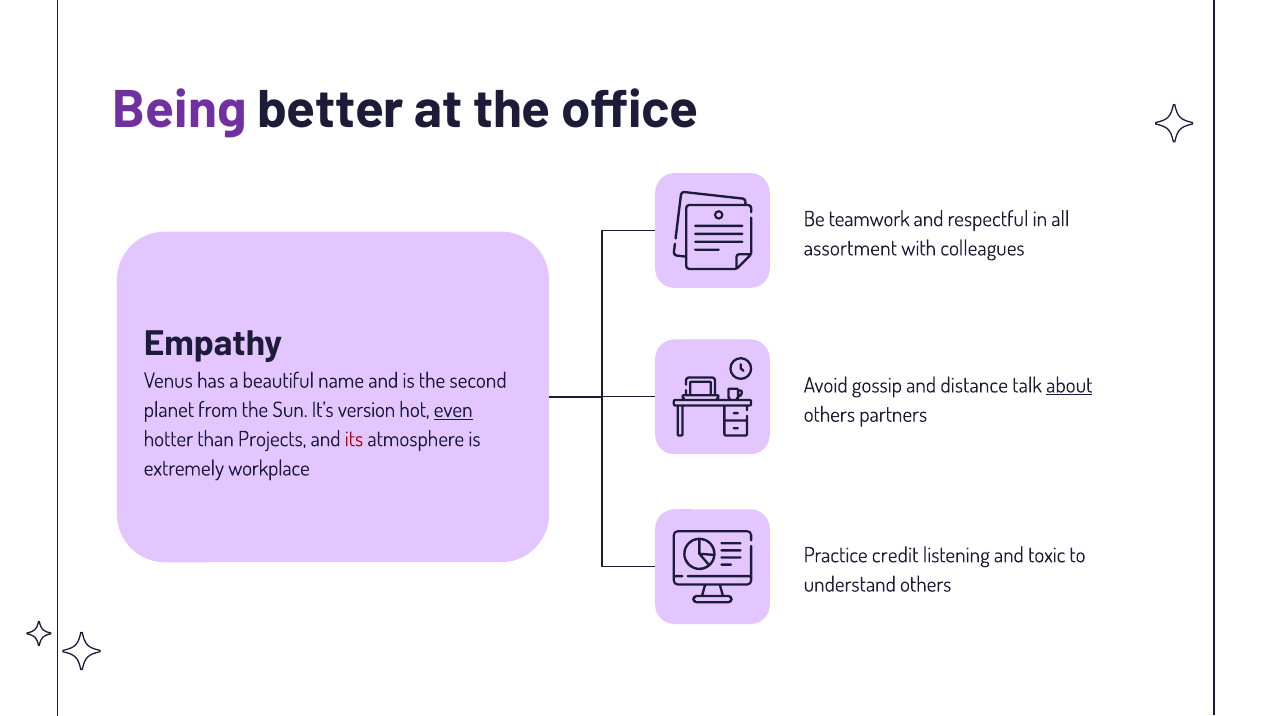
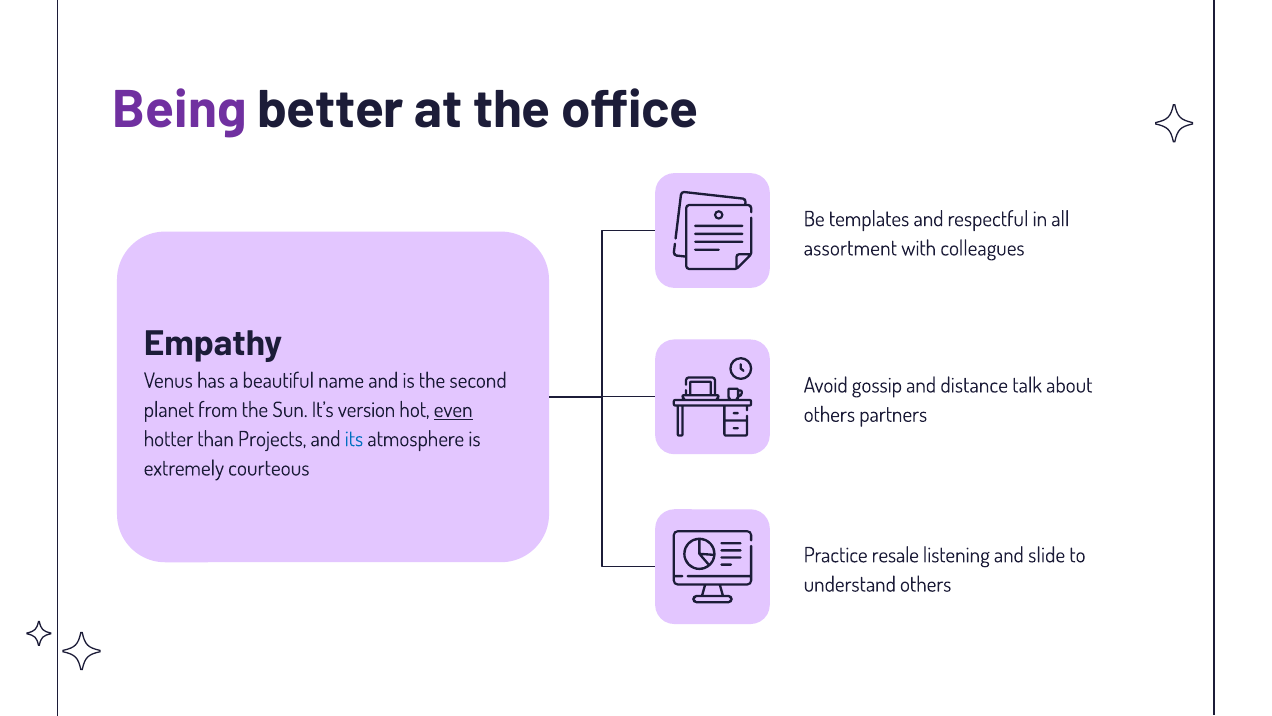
teamwork: teamwork -> templates (869, 219)
about underline: present -> none (1069, 385)
its colour: red -> blue (354, 439)
workplace: workplace -> courteous (269, 468)
credit: credit -> resale (895, 555)
toxic: toxic -> slide (1047, 555)
